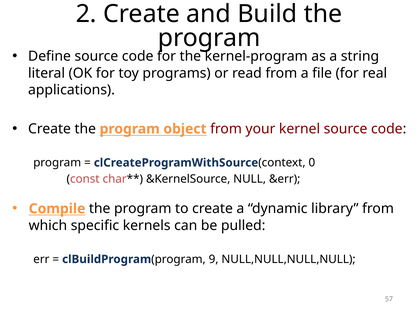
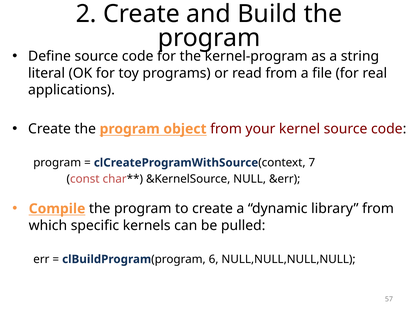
0: 0 -> 7 (312, 162)
9: 9 -> 6 (214, 259)
